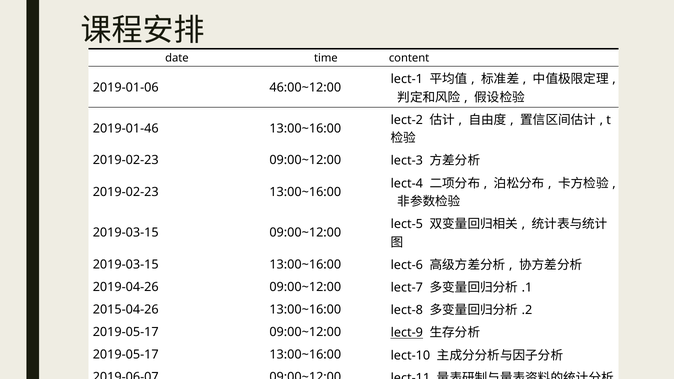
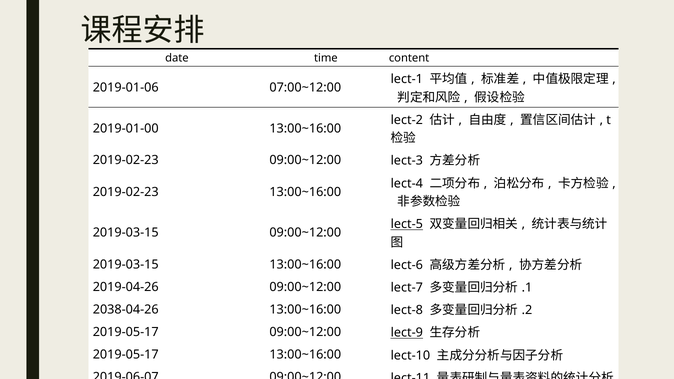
46:00~12:00: 46:00~12:00 -> 07:00~12:00 (305, 88)
2019-01-46: 2019-01-46 -> 2019-01-00 (126, 129)
lect-5 underline: none -> present (407, 224)
2015-04-26: 2015-04-26 -> 2038-04-26 (126, 310)
